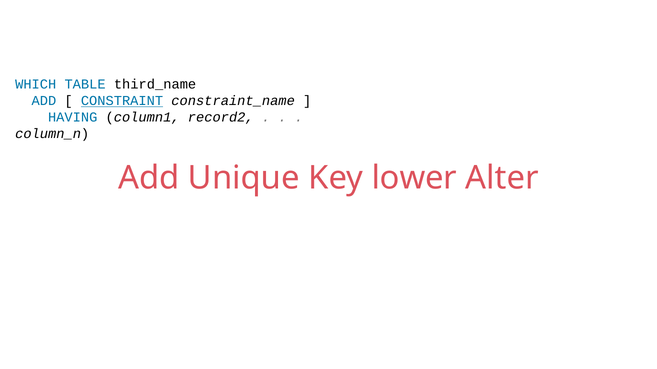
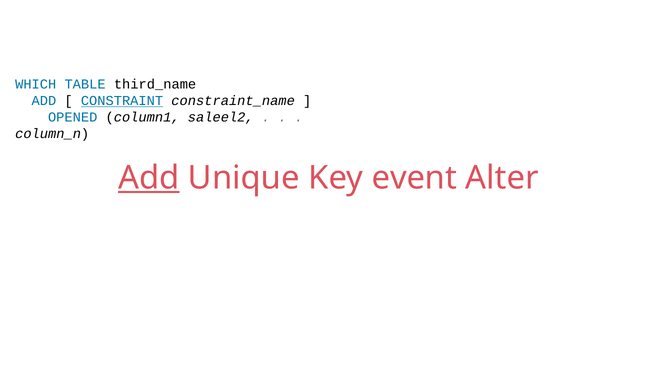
HAVING: HAVING -> OPENED (73, 117)
record2: record2 -> saleel2 (221, 117)
Add underline: none -> present (149, 178)
lower: lower -> event (414, 178)
